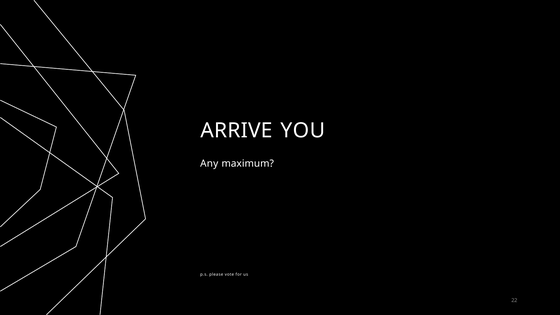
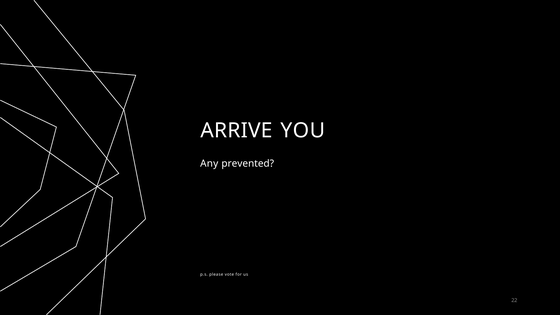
maximum: maximum -> prevented (248, 163)
